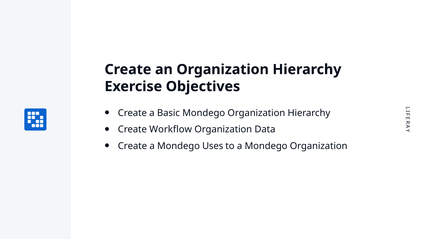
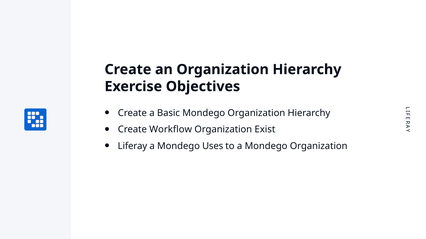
Data: Data -> Exist (265, 130)
Create: Create -> Liferay (132, 146)
